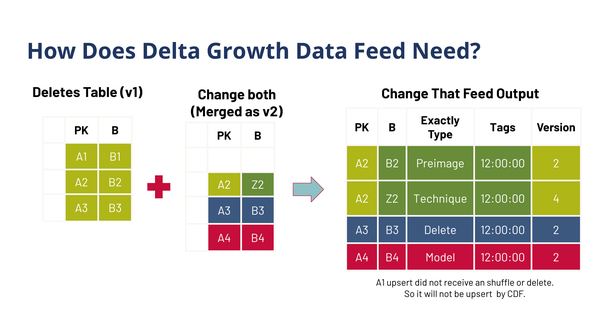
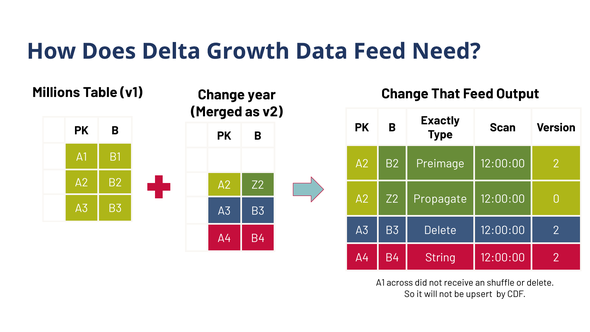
Deletes: Deletes -> Millions (56, 92)
both: both -> year (262, 95)
Tags: Tags -> Scan (503, 127)
Technique: Technique -> Propagate (440, 199)
4: 4 -> 0 (556, 199)
Model: Model -> String (440, 258)
A1 upsert: upsert -> across (400, 283)
